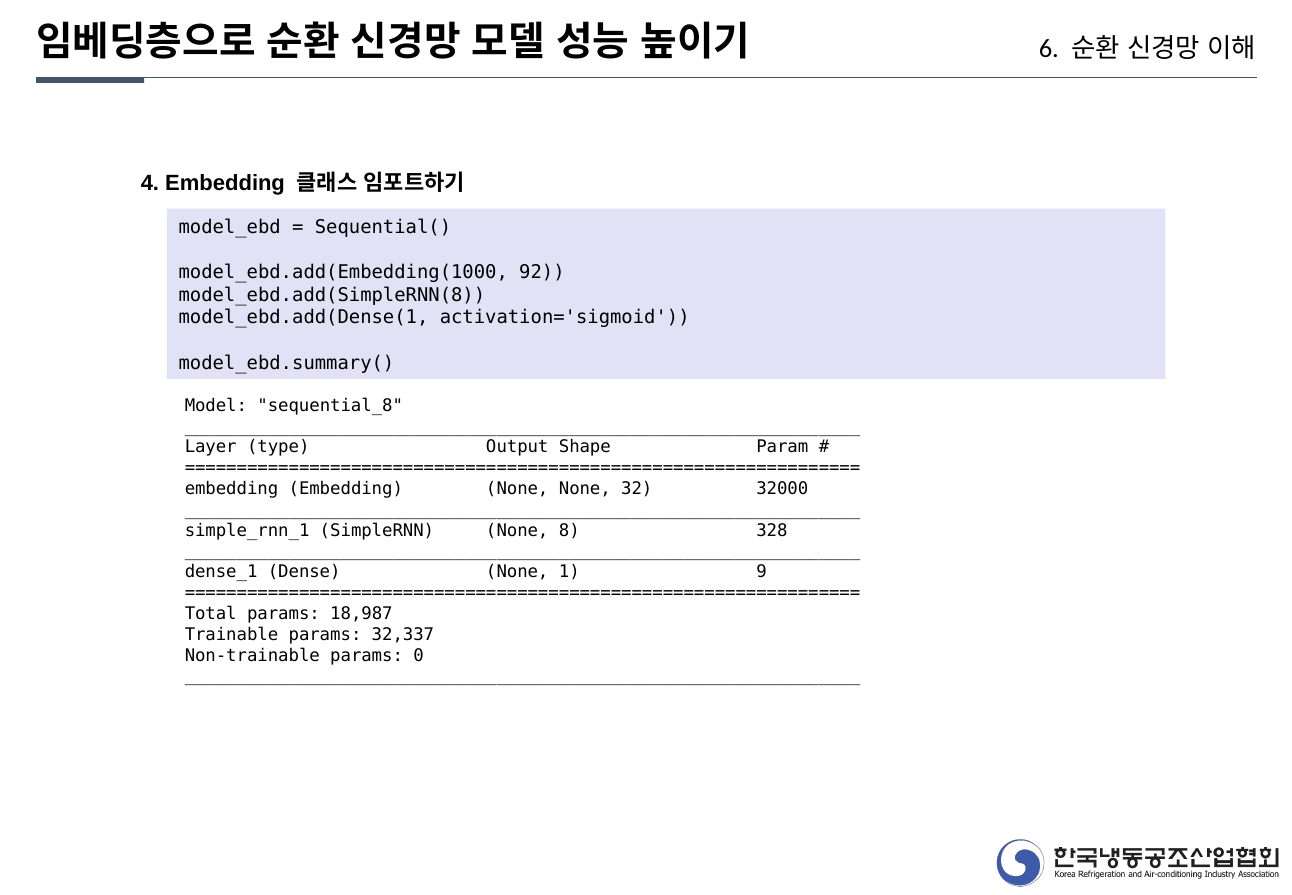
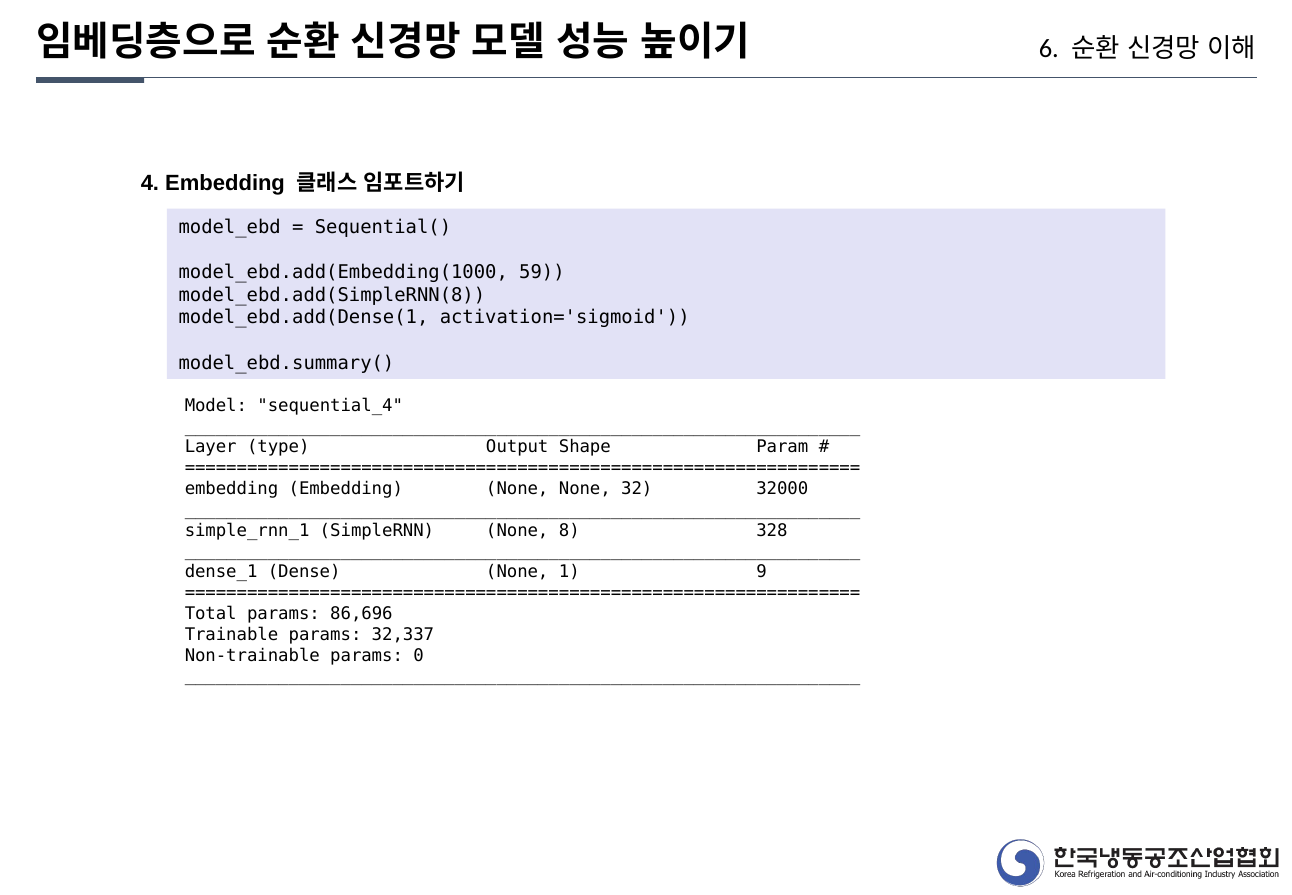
92: 92 -> 59 (542, 272)
sequential_8: sequential_8 -> sequential_4 (330, 405)
18,987: 18,987 -> 86,696 (361, 613)
